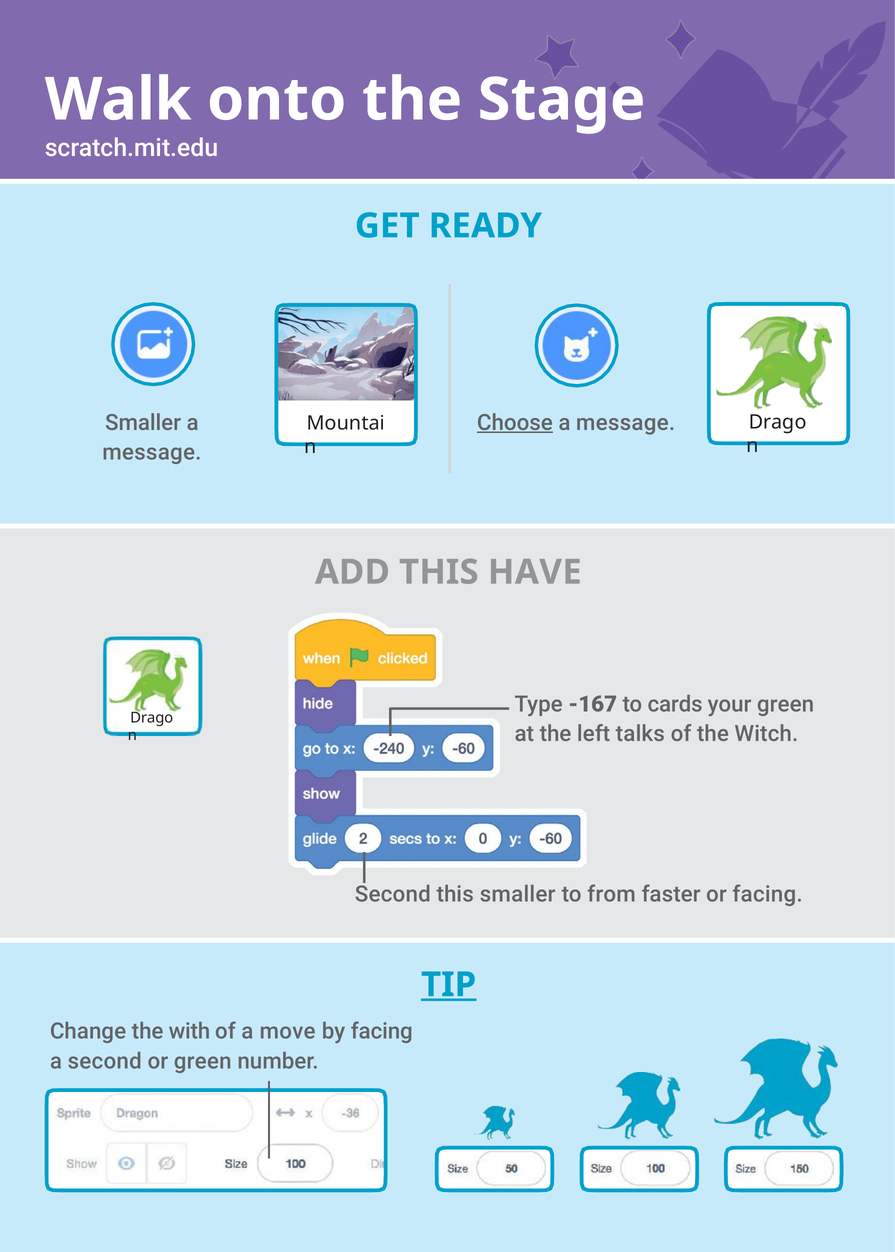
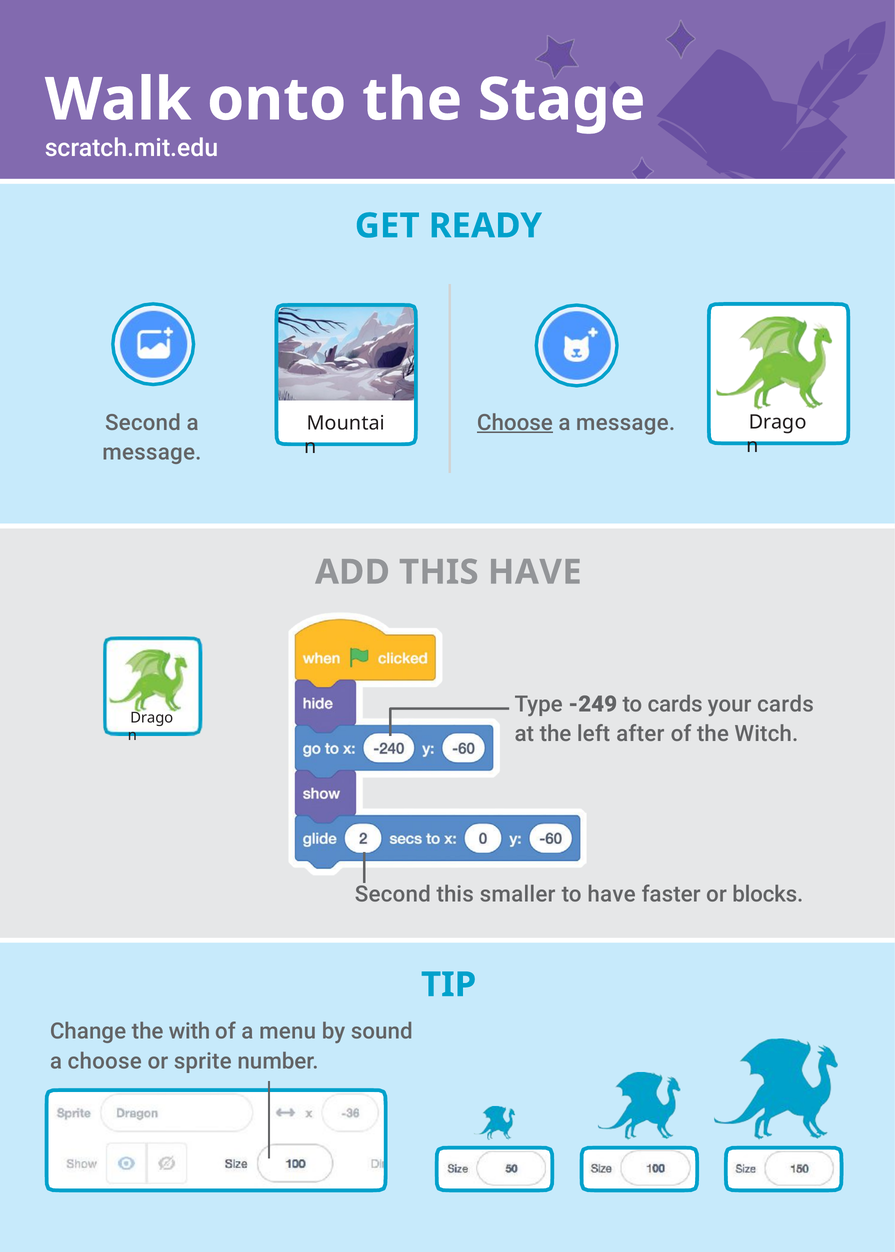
Smaller: Smaller -> Second (143, 423)
-167: -167 -> -249 (593, 705)
your green: green -> cards (785, 705)
talks: talks -> after (640, 735)
to from: from -> have (612, 895)
or facing: facing -> blocks (768, 895)
TIP underline: present -> none (449, 986)
move: move -> menu (288, 1032)
by facing: facing -> sound (382, 1032)
a second: second -> choose (105, 1062)
or green: green -> sprite (203, 1062)
